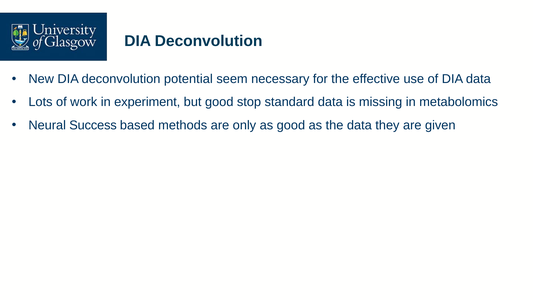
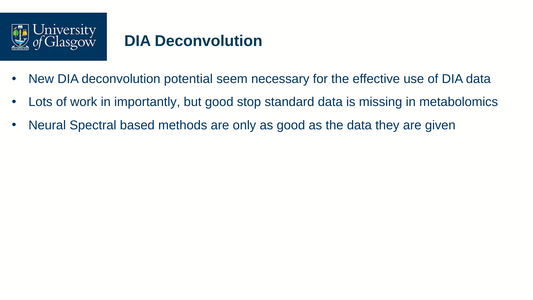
experiment: experiment -> importantly (147, 102)
Success: Success -> Spectral (93, 125)
